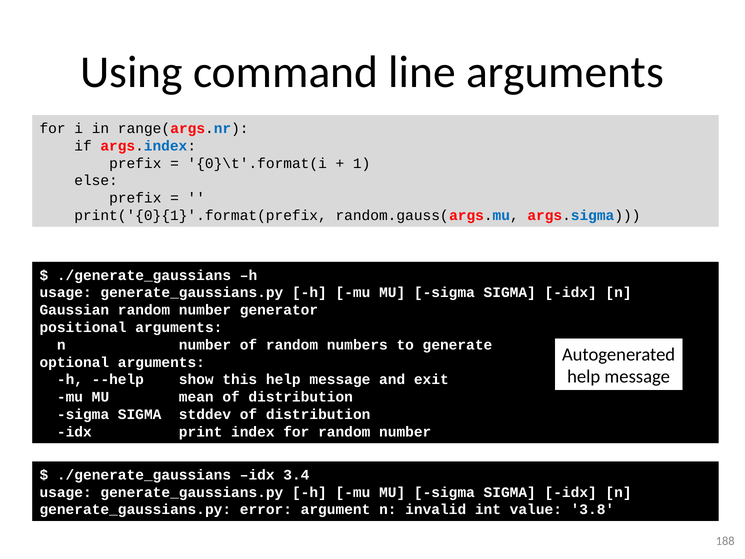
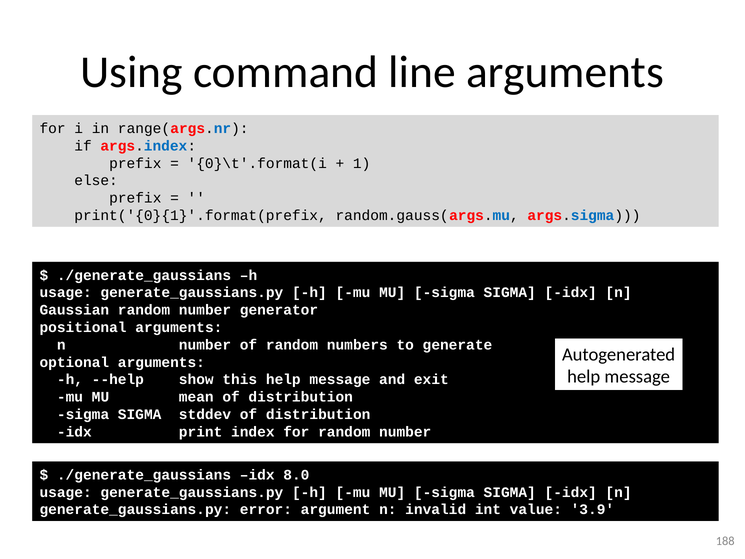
3.4: 3.4 -> 8.0 (296, 475)
3.8: 3.8 -> 3.9 (592, 509)
